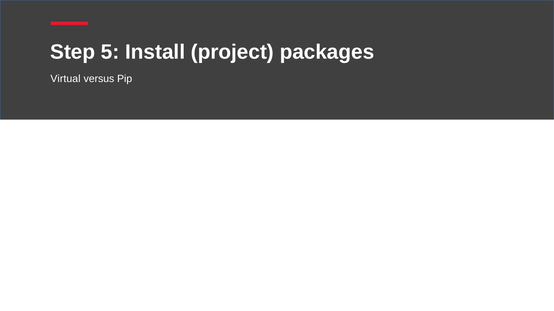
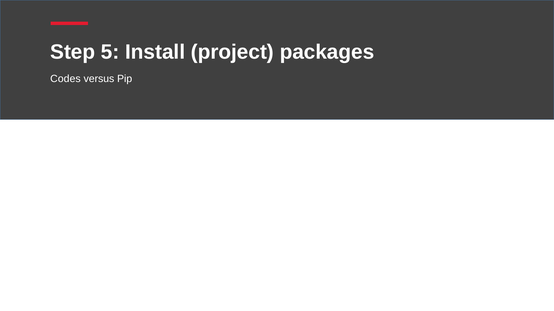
Virtual: Virtual -> Codes (65, 79)
